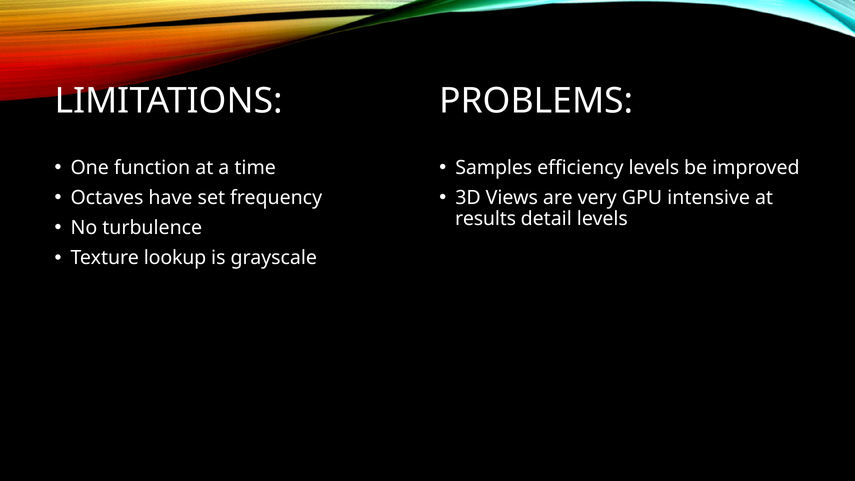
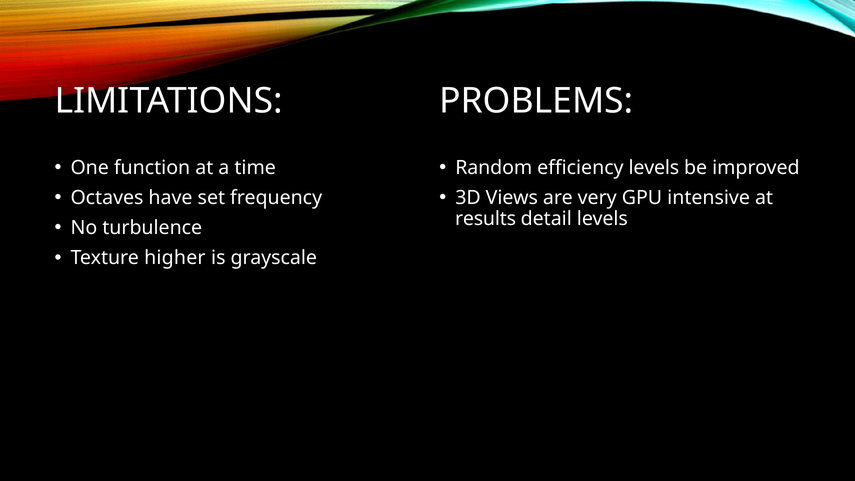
Samples: Samples -> Random (494, 168)
lookup: lookup -> higher (175, 258)
